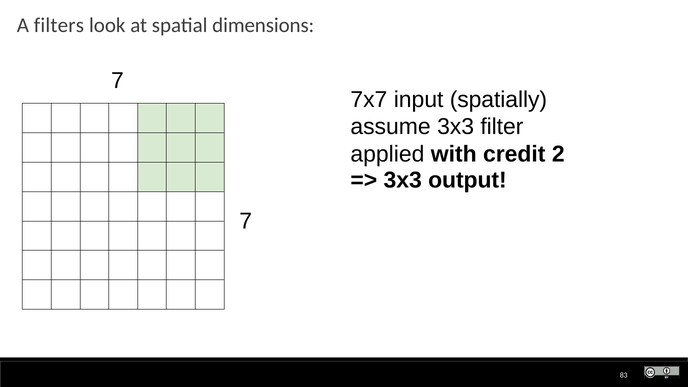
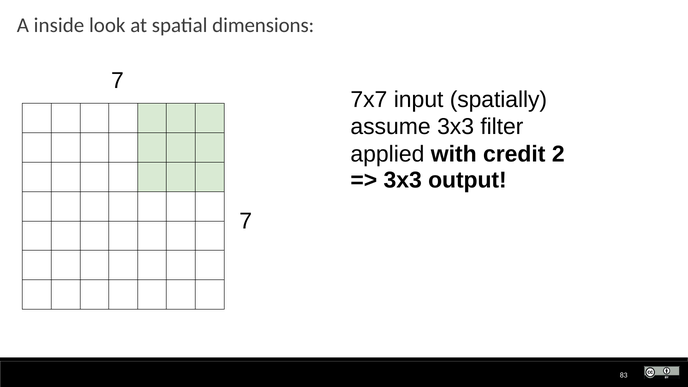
filters: filters -> inside (59, 25)
